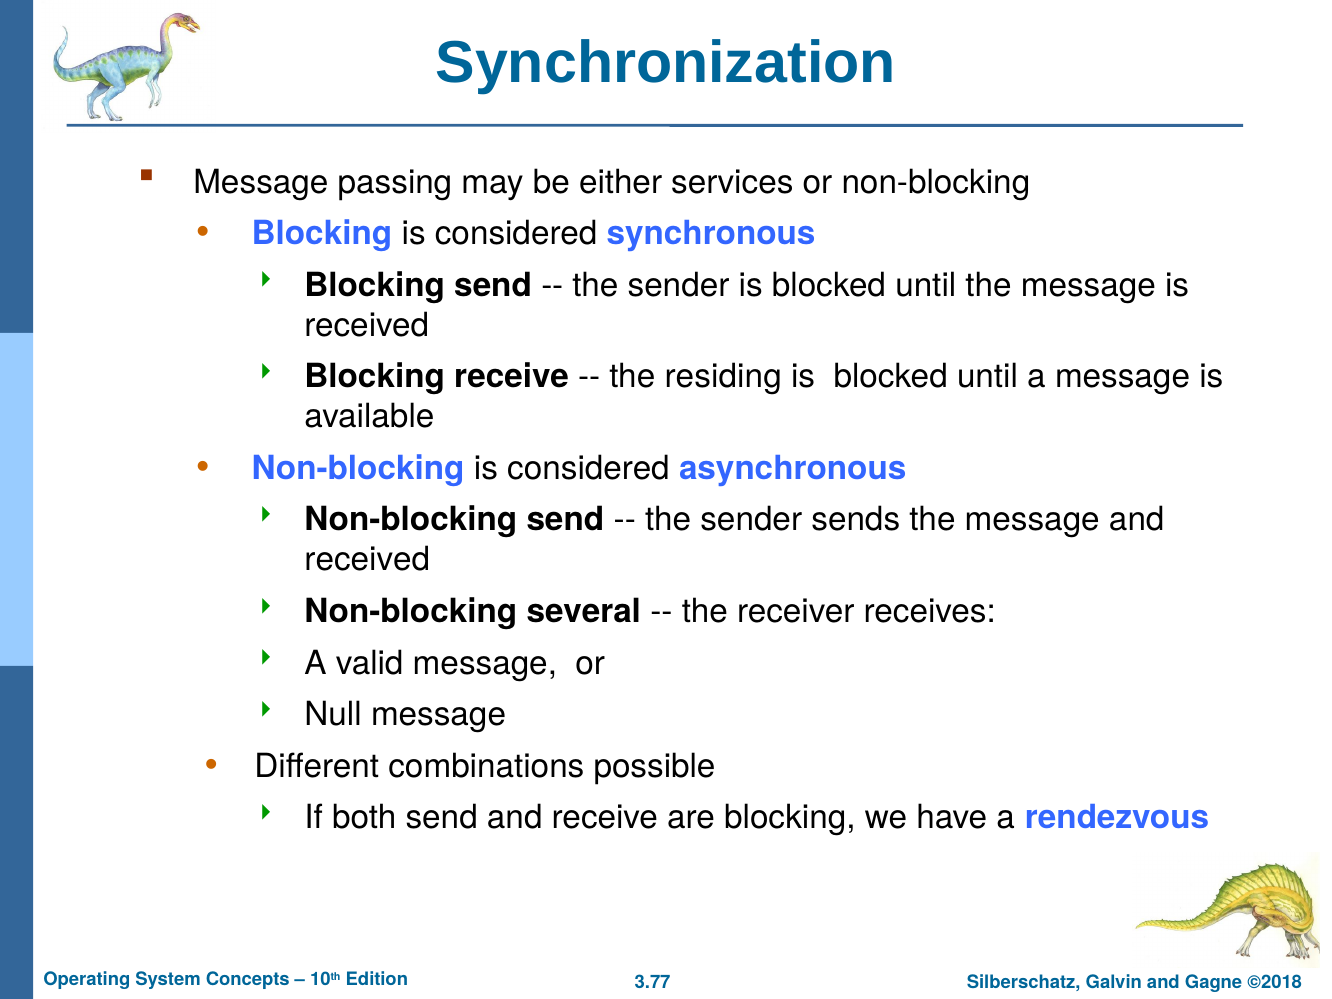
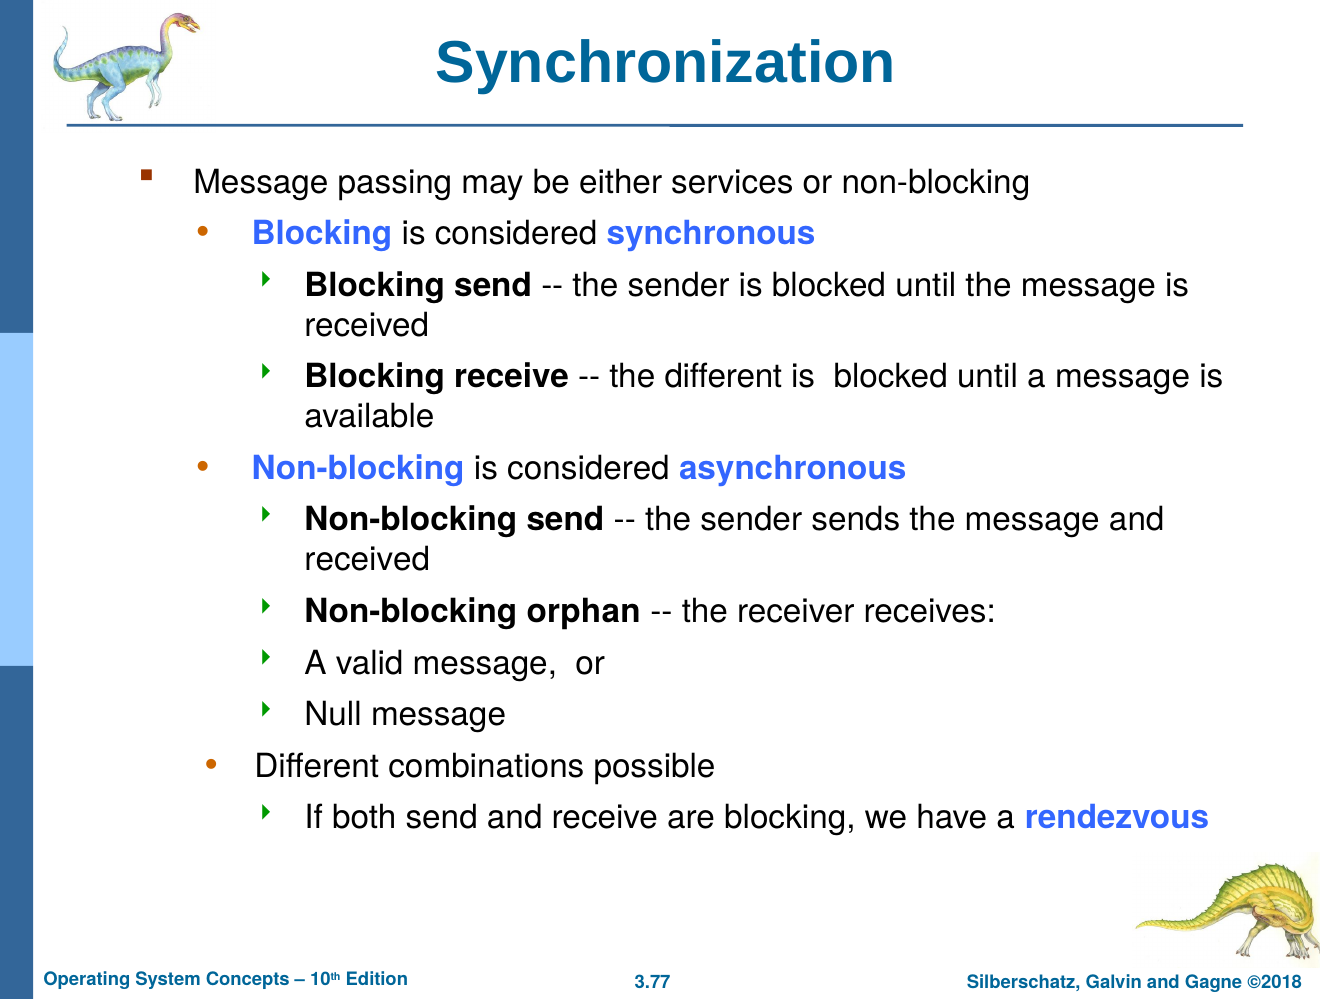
the residing: residing -> different (723, 377)
several: several -> orphan (584, 612)
